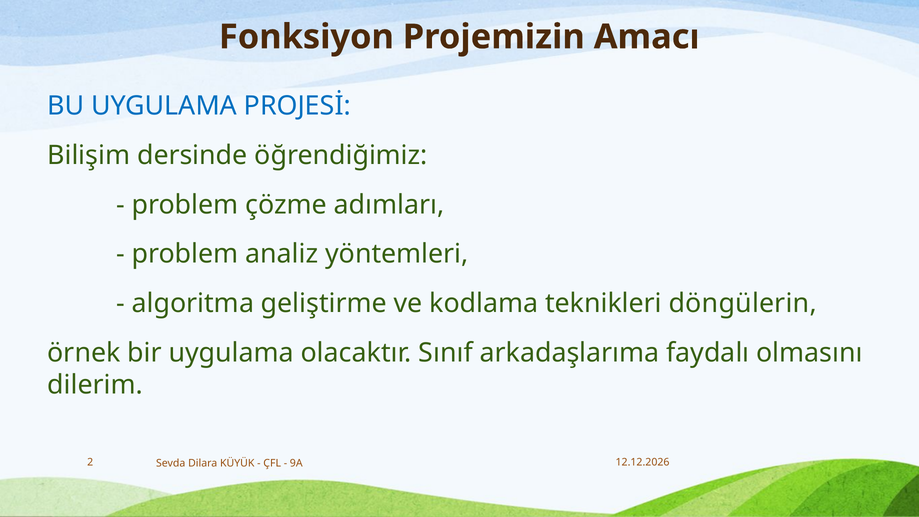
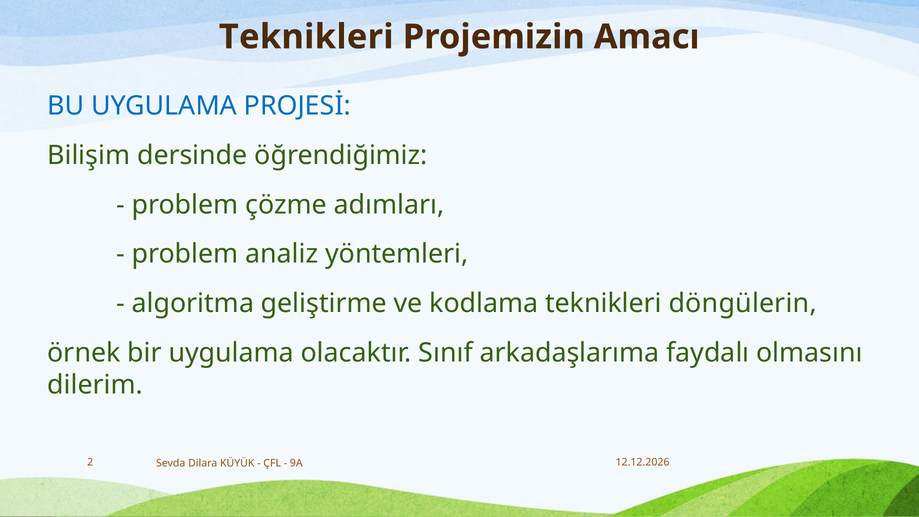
Fonksiyon: Fonksiyon -> Teknikleri (306, 37)
